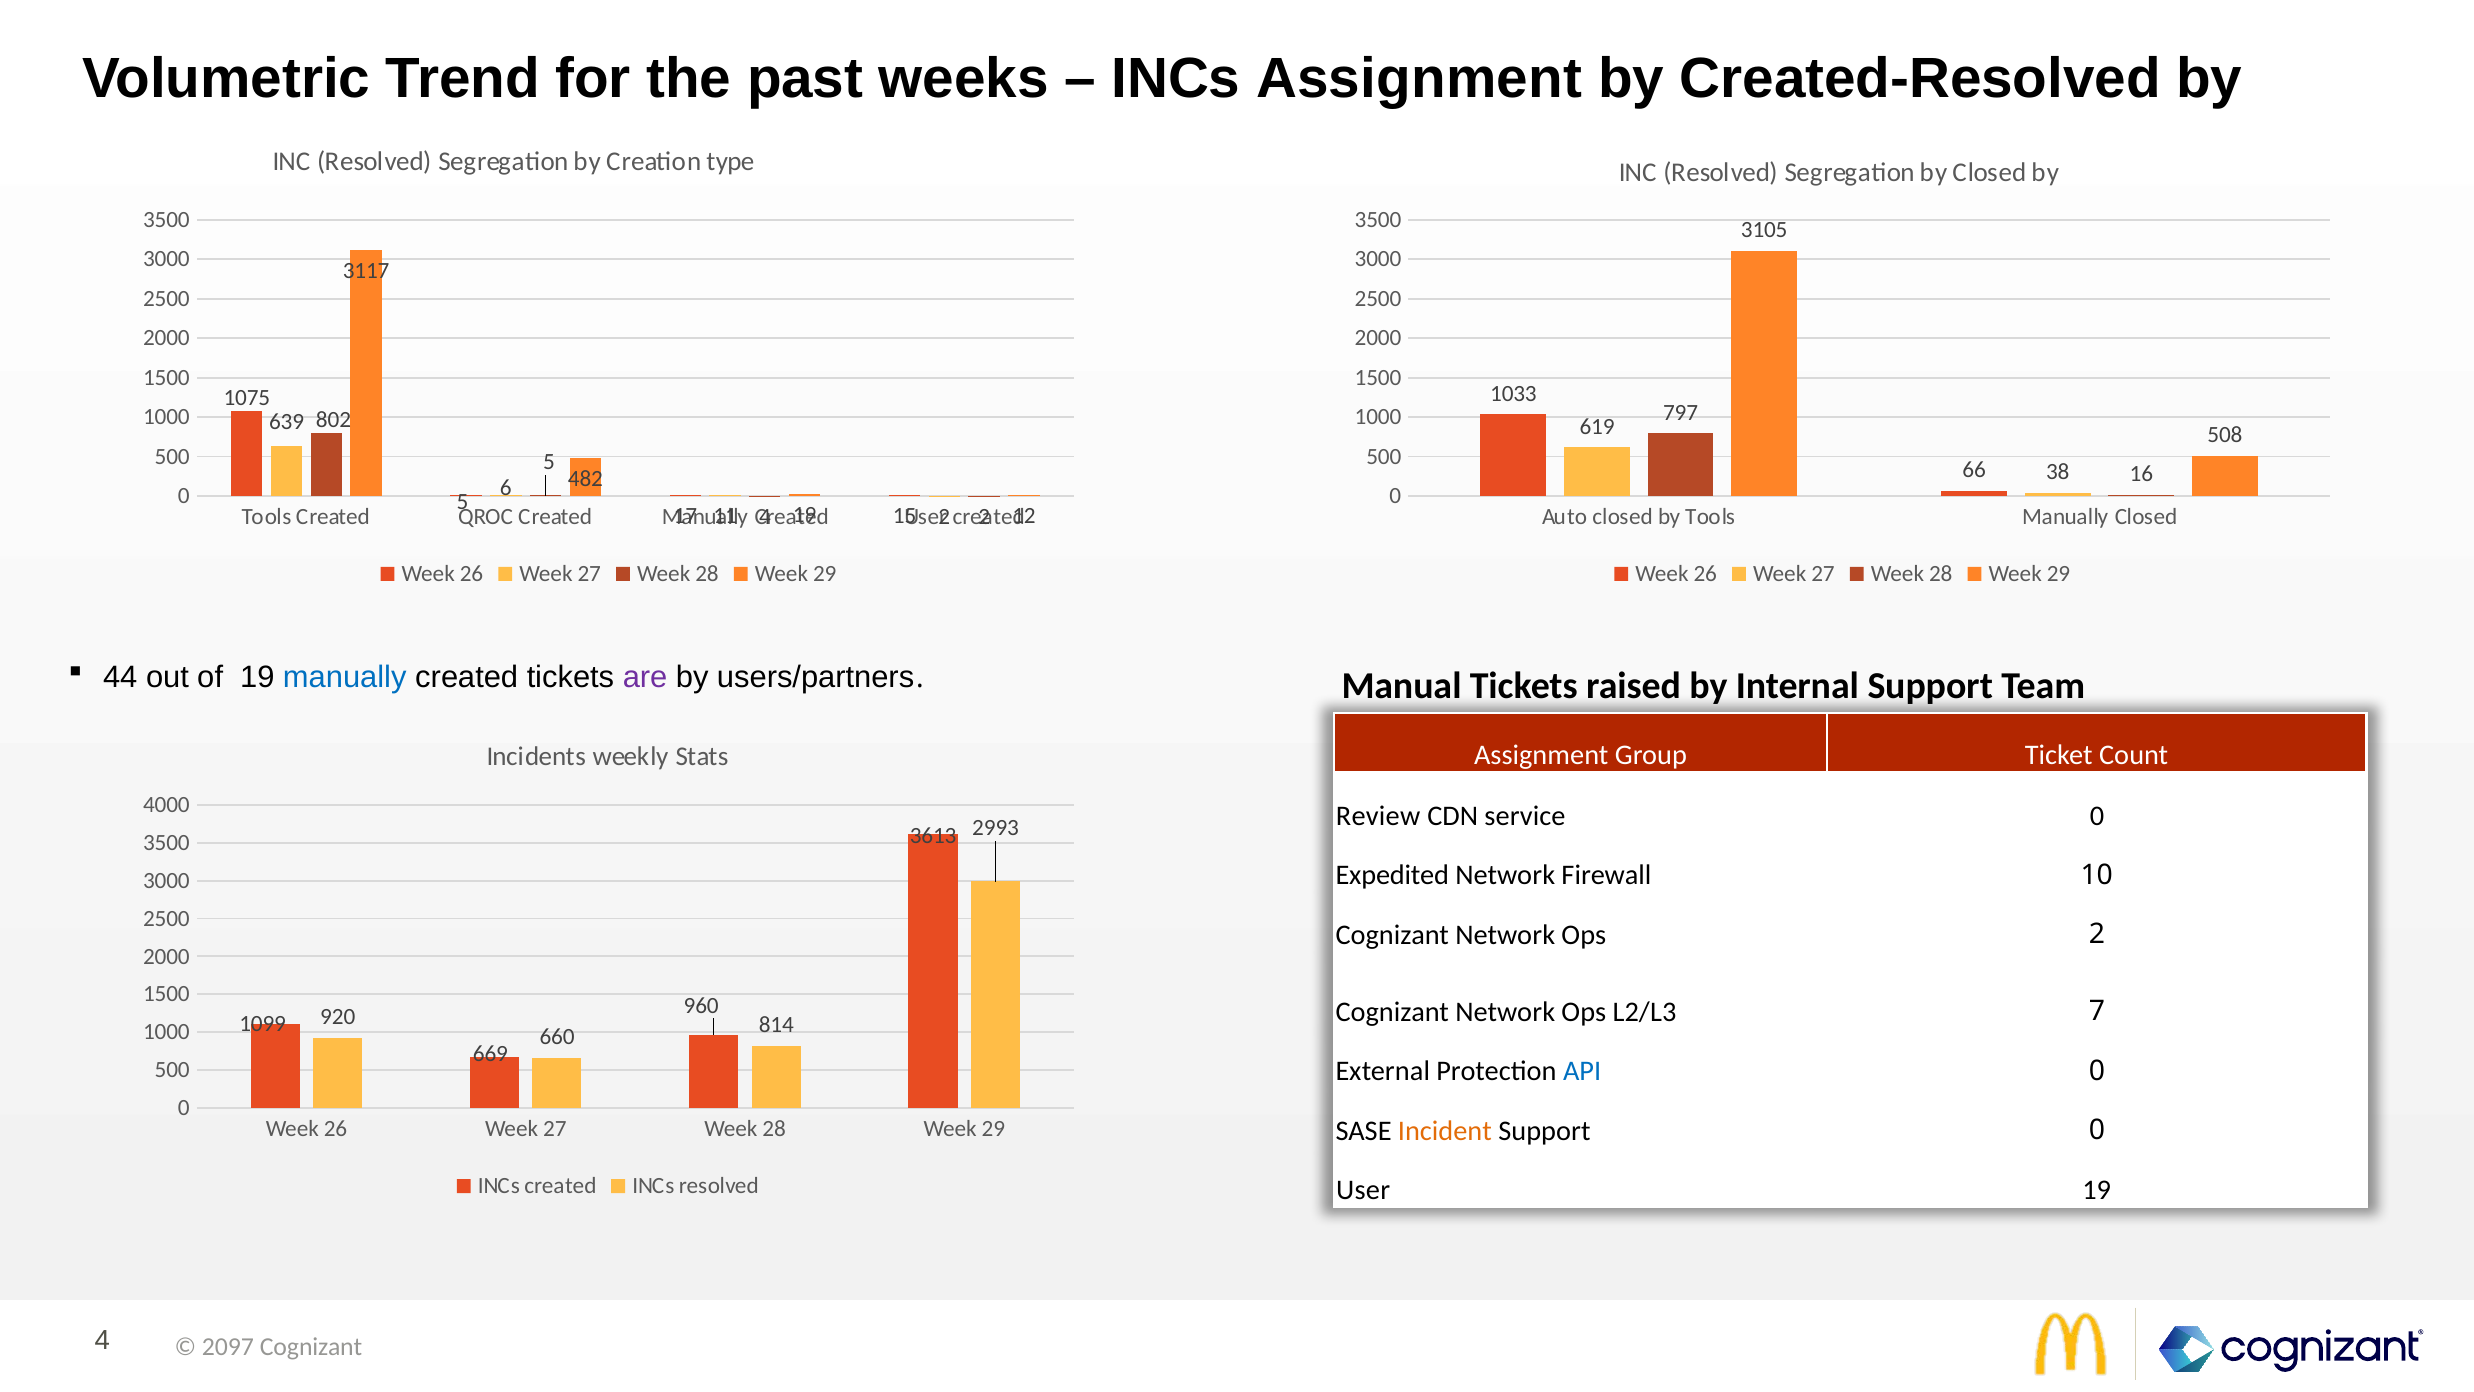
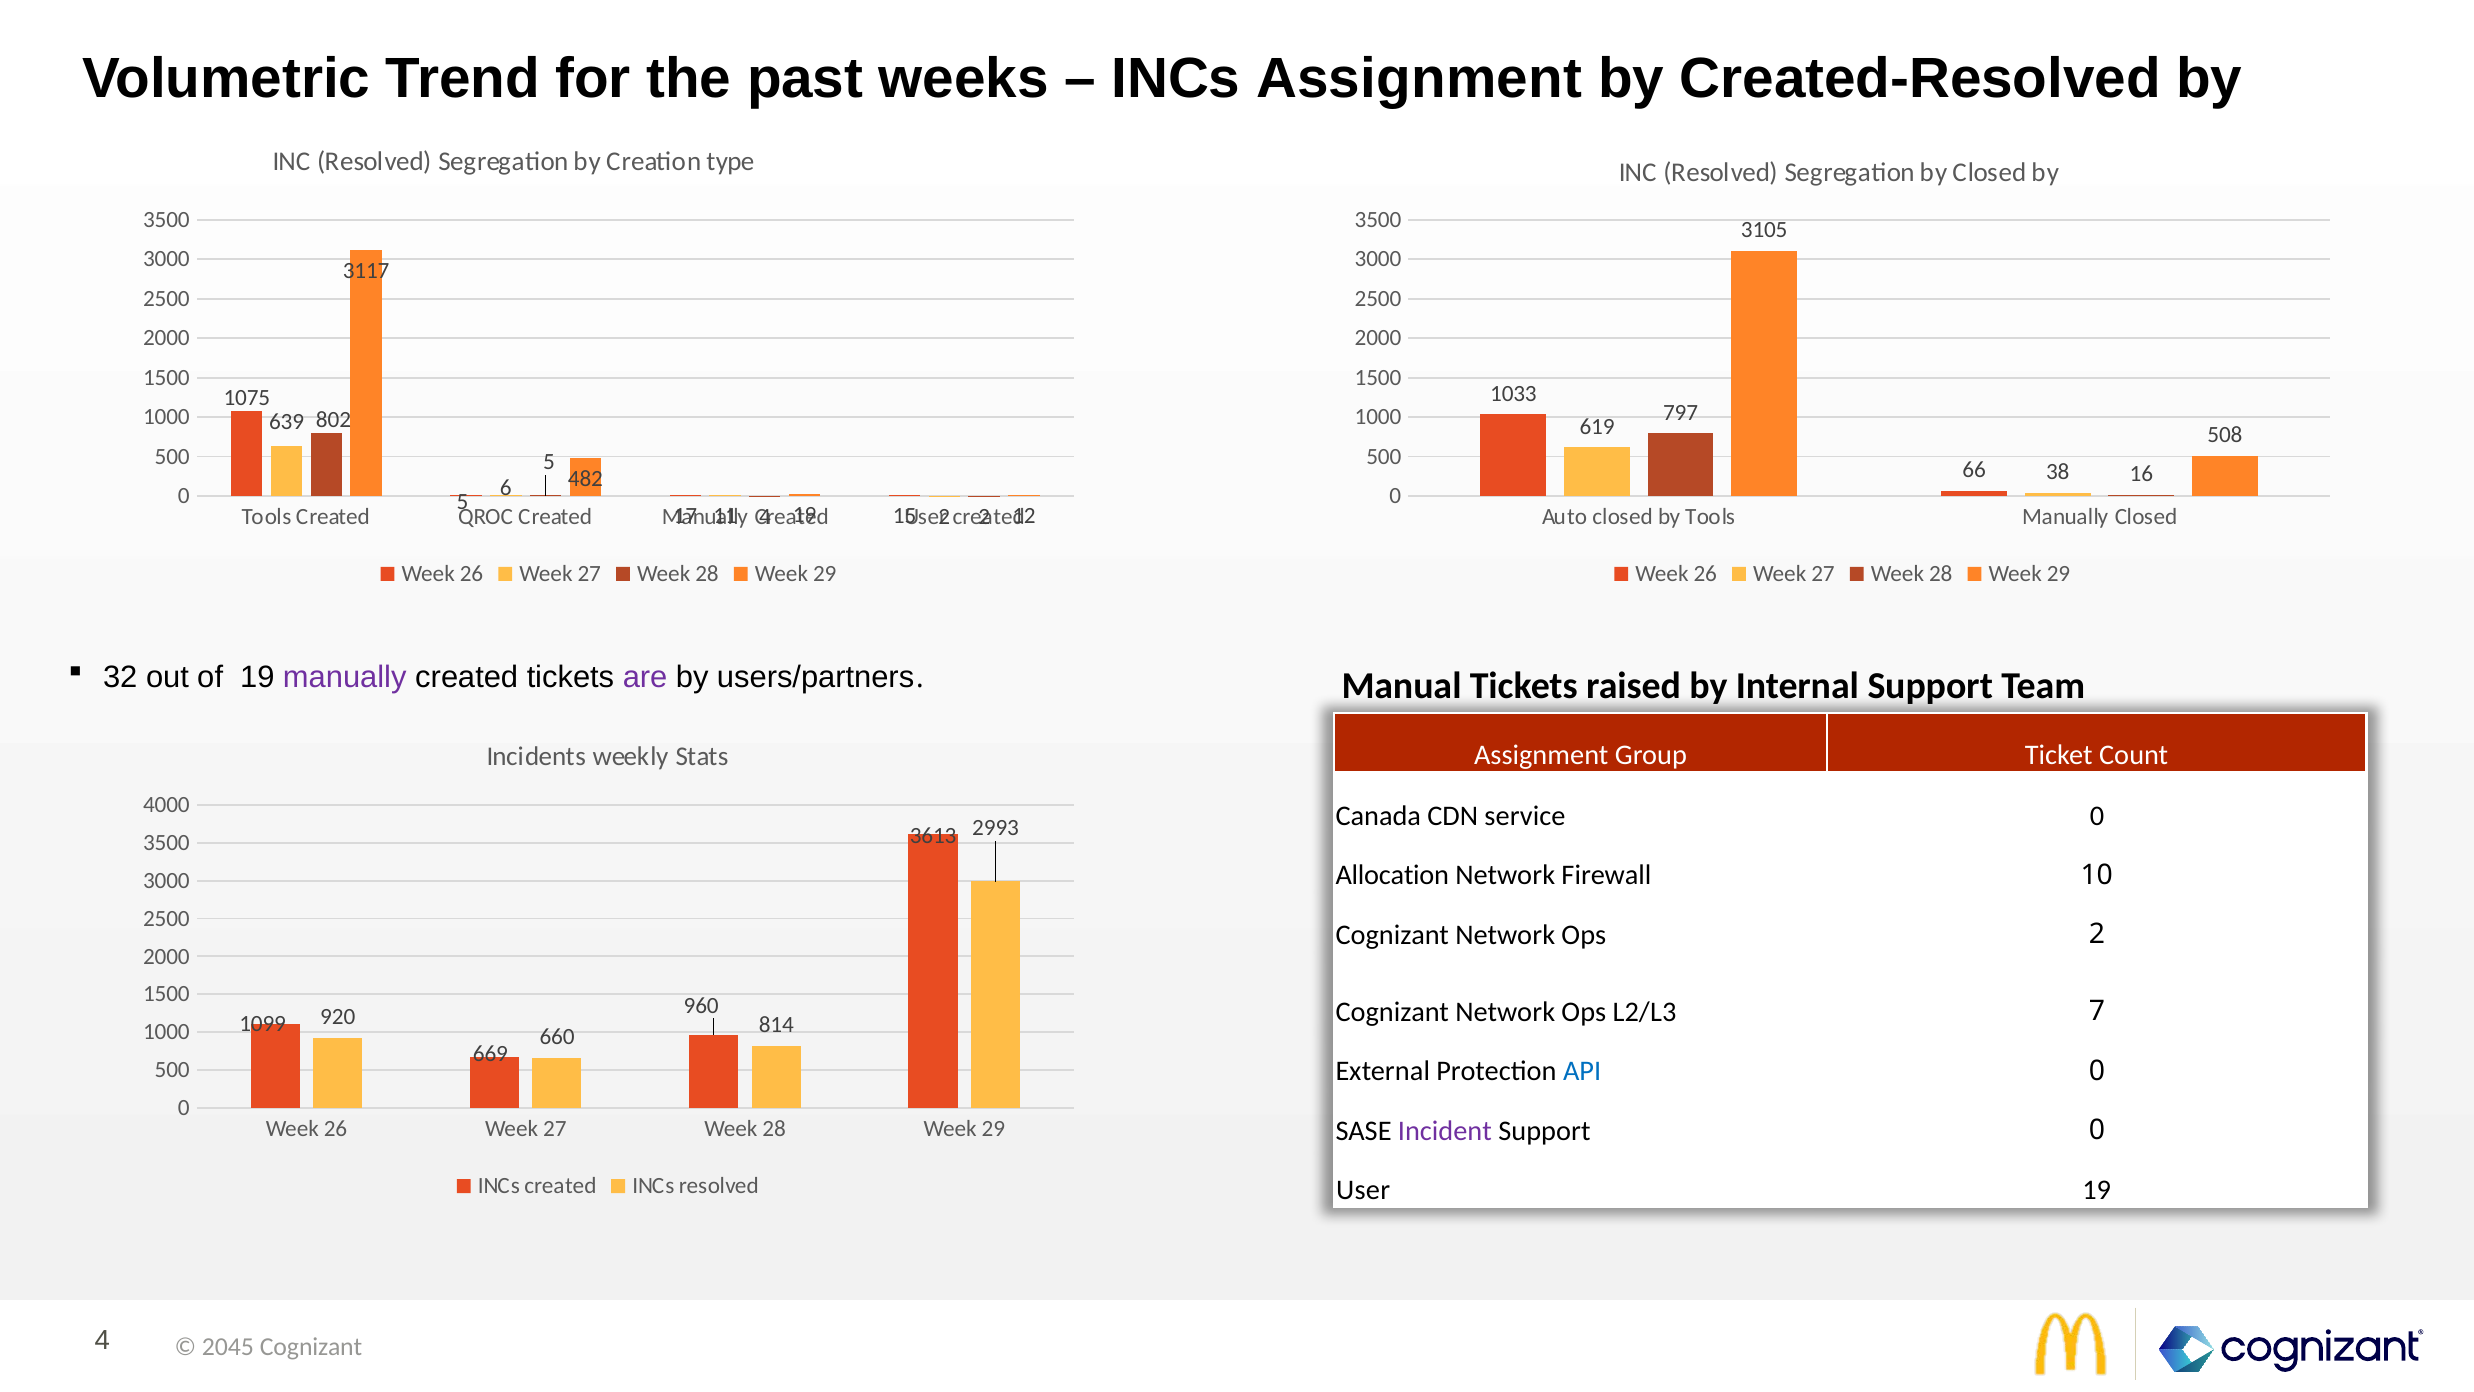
44: 44 -> 32 (120, 678)
manually colour: blue -> purple (345, 678)
Review: Review -> Canada (1378, 816)
Expedited: Expedited -> Allocation (1392, 875)
Incident colour: orange -> purple (1445, 1130)
2097: 2097 -> 2045 (228, 1347)
